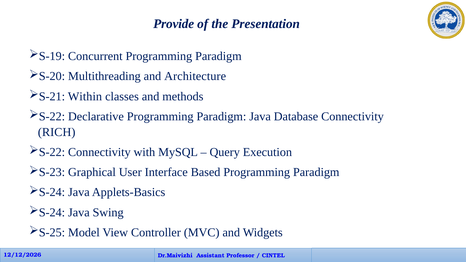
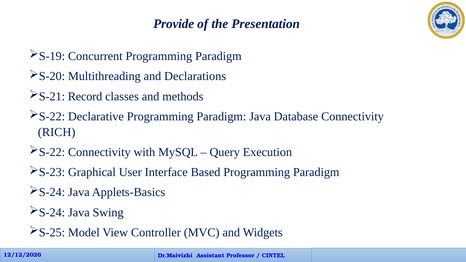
Architecture: Architecture -> Declarations (195, 76)
Within: Within -> Record (85, 96)
